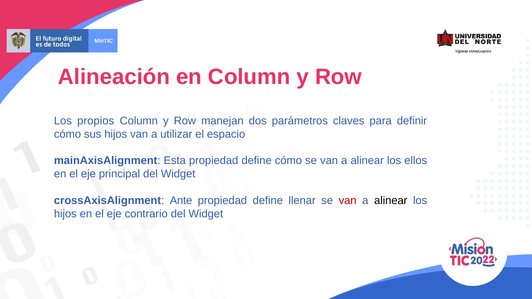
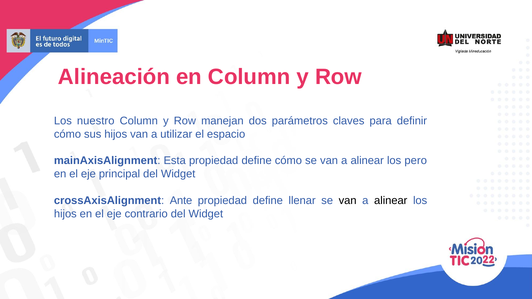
propios: propios -> nuestro (96, 121)
ellos: ellos -> pero (416, 161)
van colour: red -> black (348, 201)
